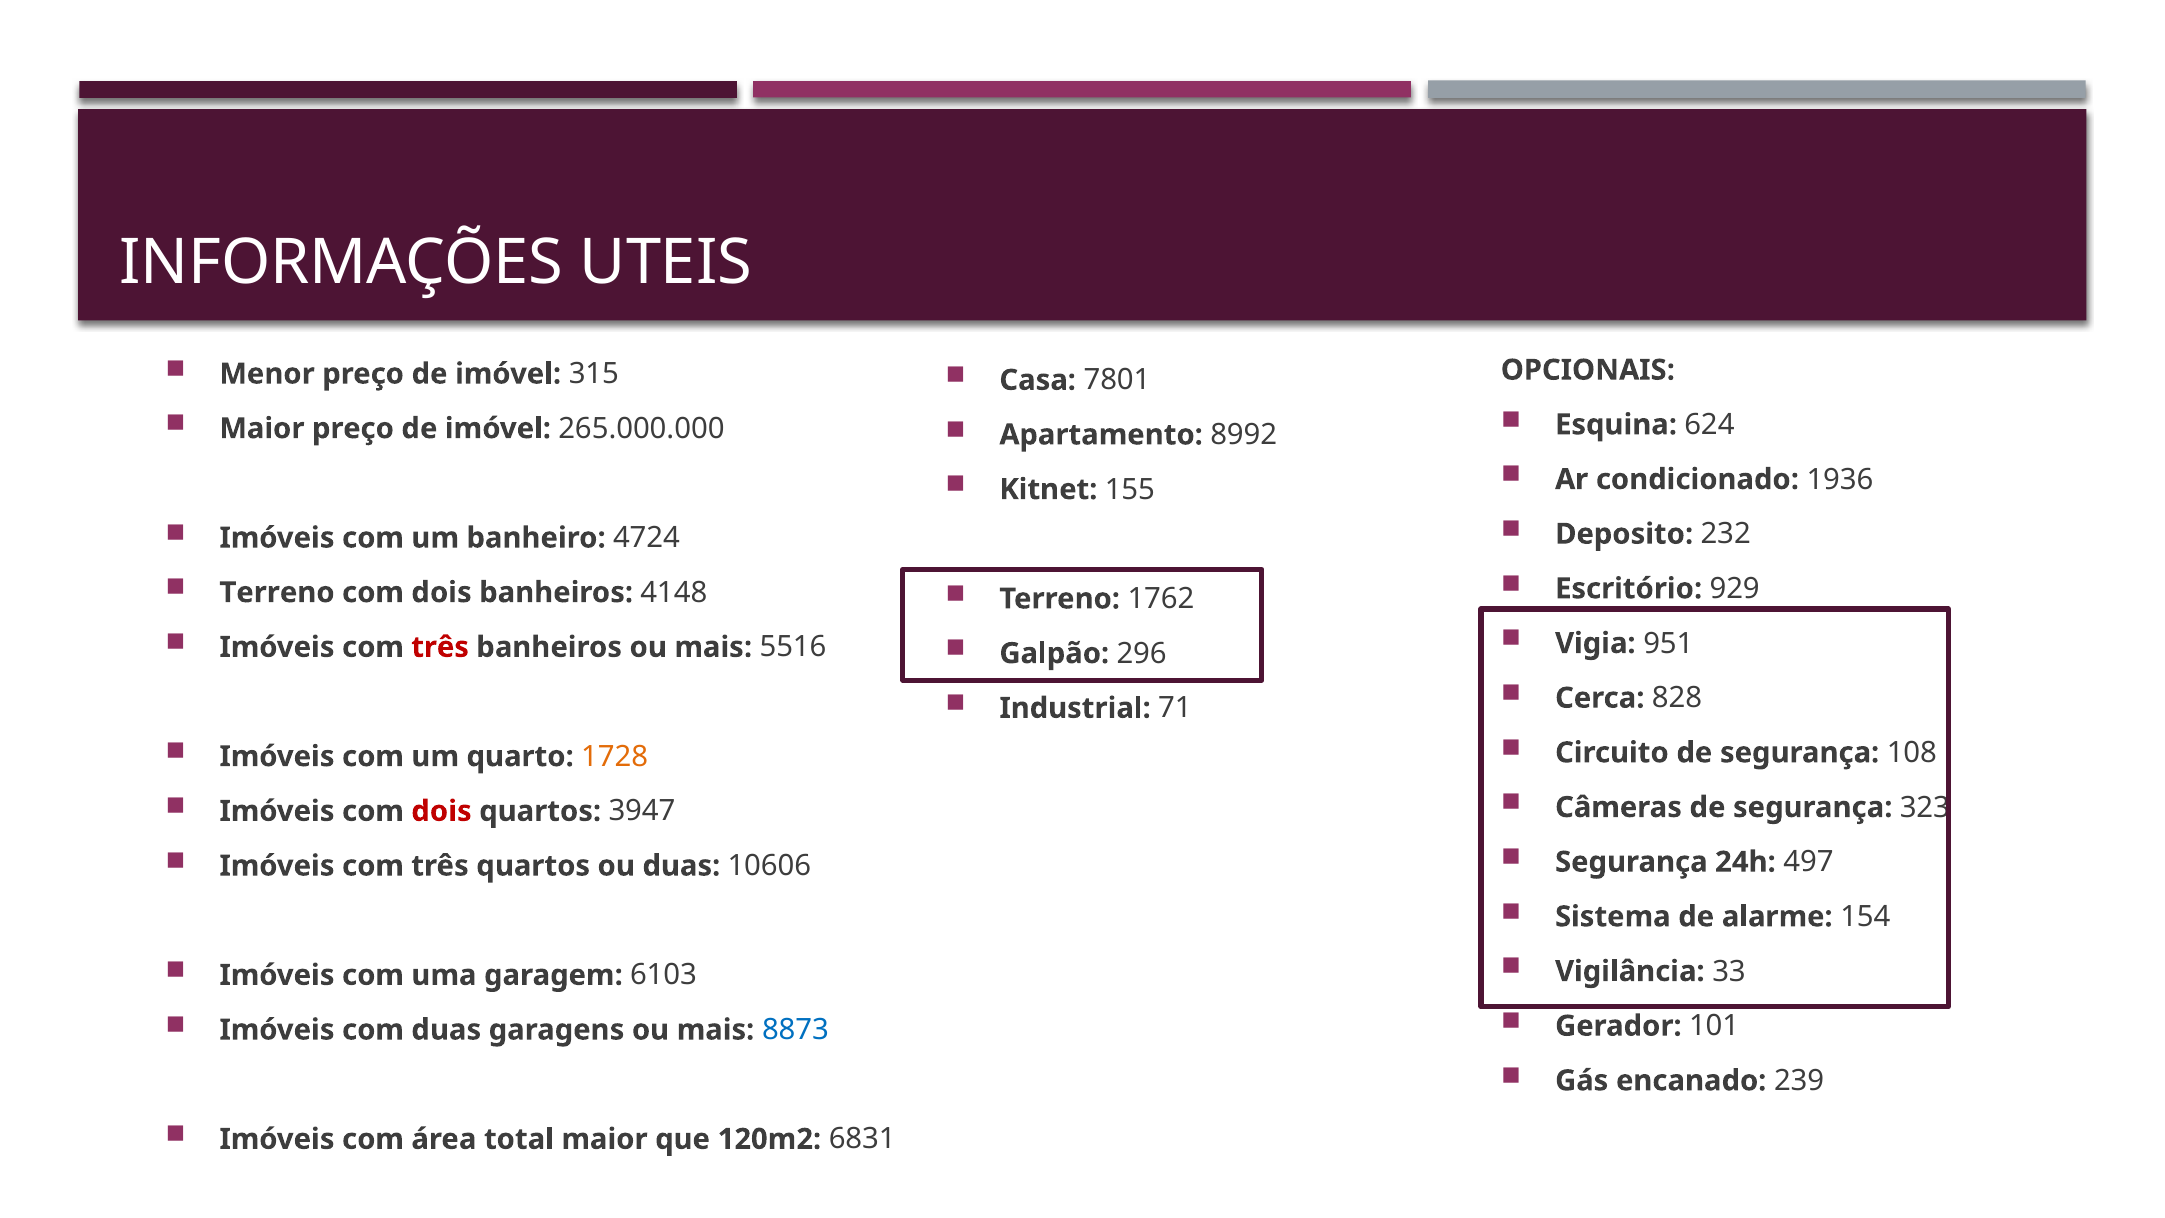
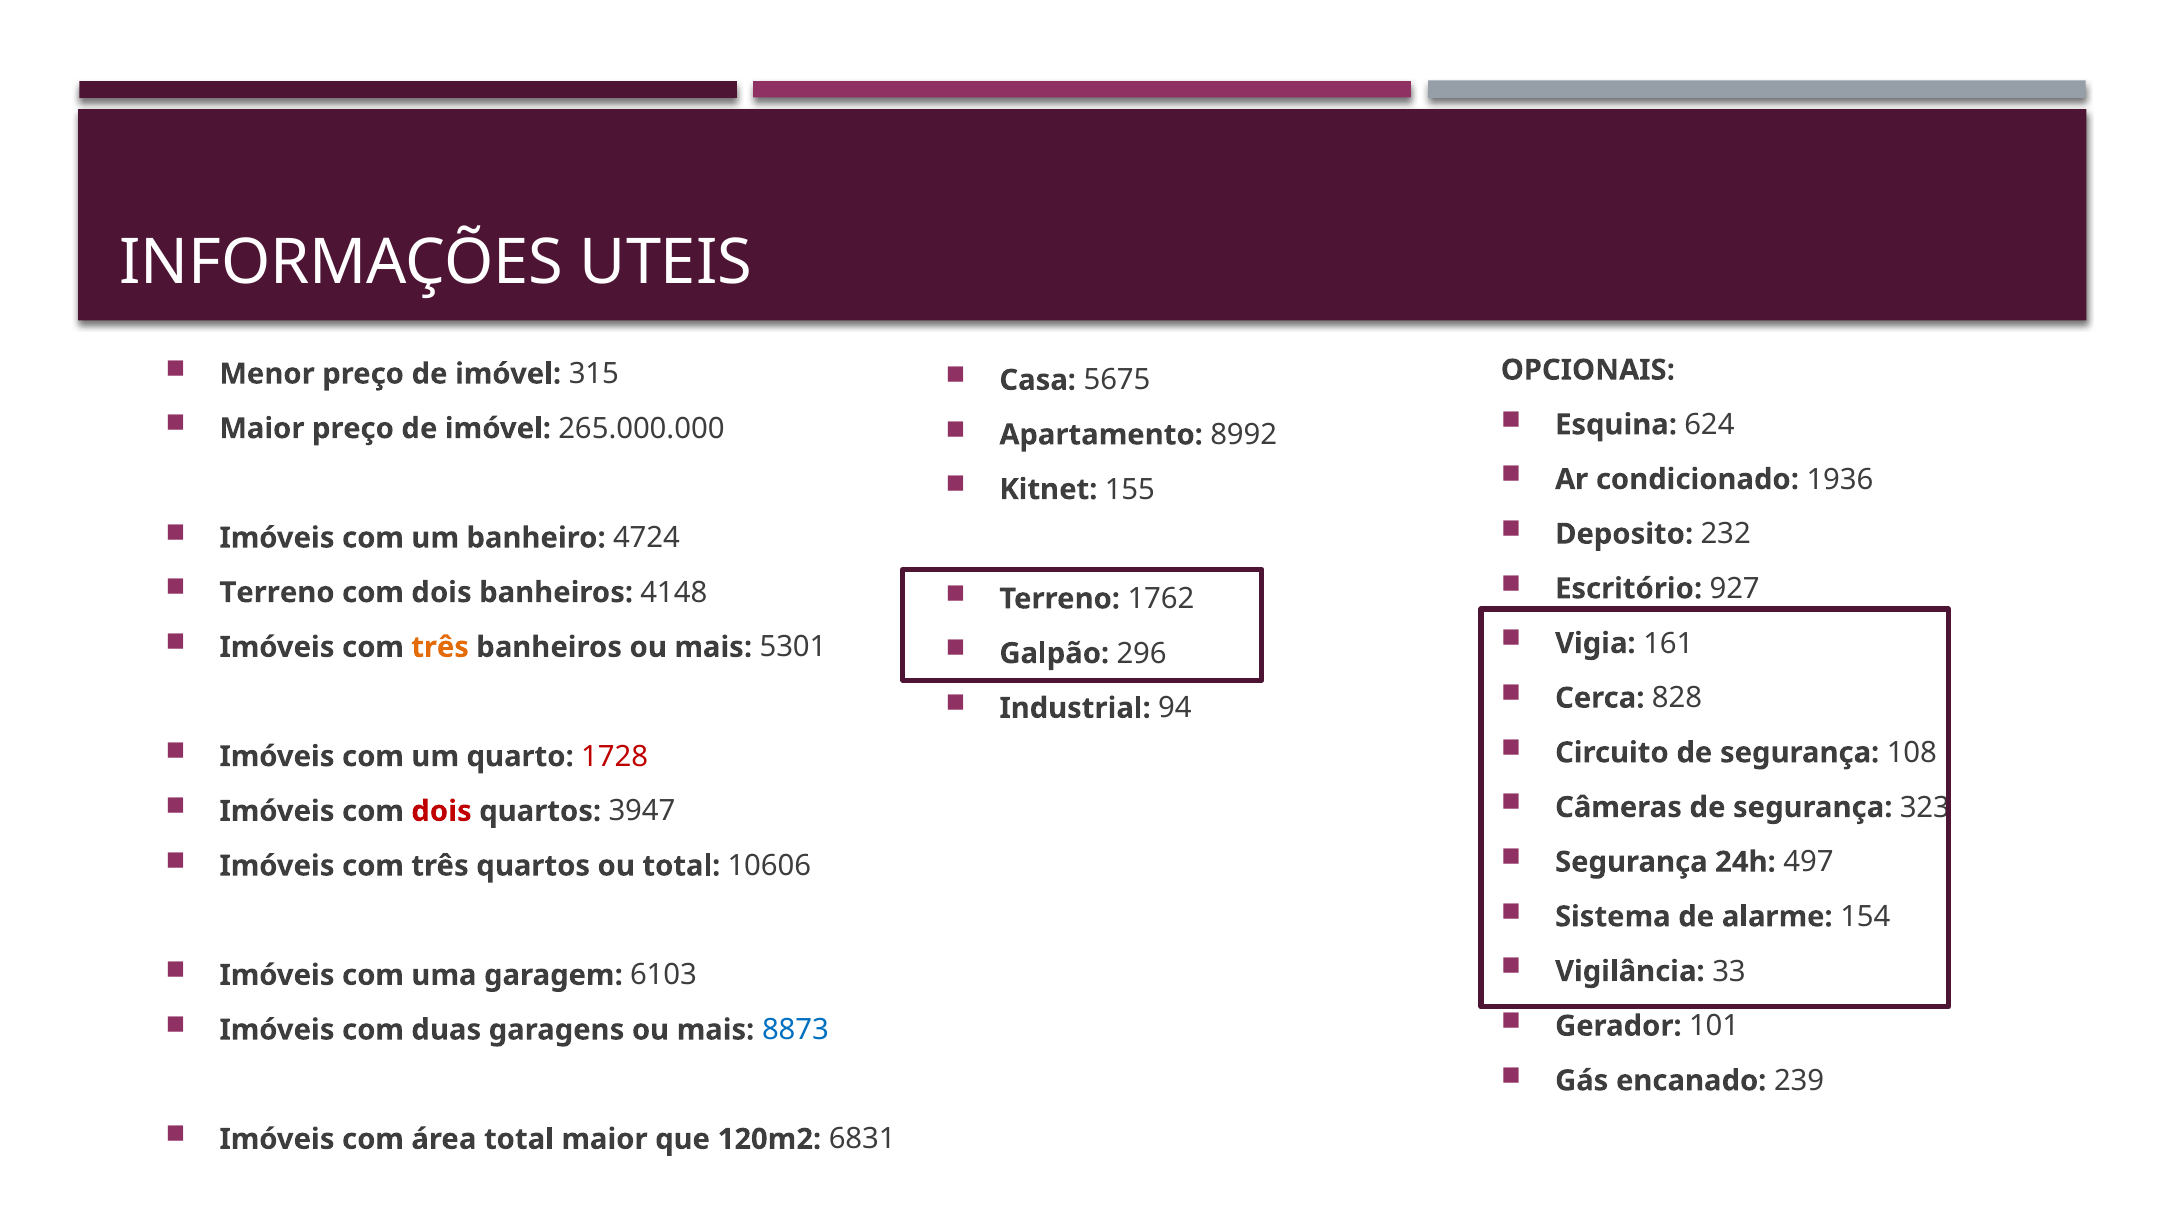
7801: 7801 -> 5675 (1117, 380)
929: 929 -> 927 (1735, 589)
951: 951 -> 161 (1668, 643)
três colour: red -> orange (440, 647)
5516: 5516 -> 5301 (793, 647)
71: 71 -> 94 (1175, 708)
1728 colour: orange -> red (615, 756)
ou duas: duas -> total (681, 866)
